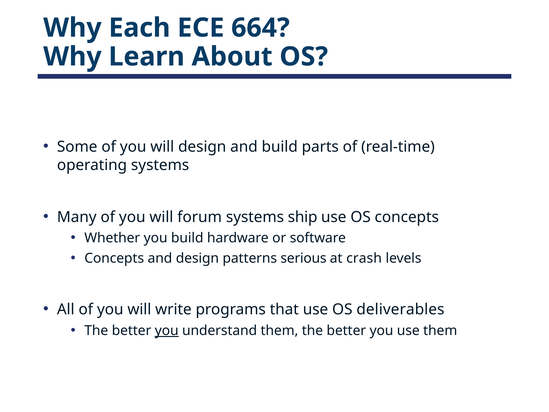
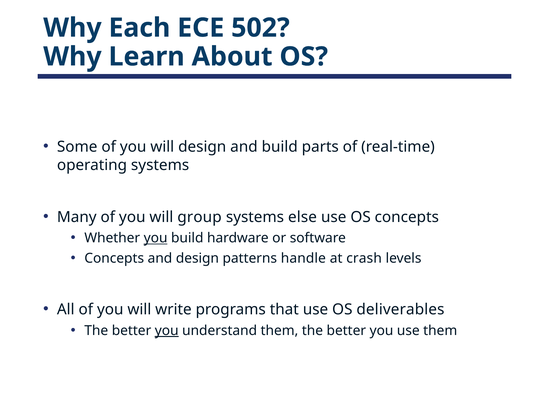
664: 664 -> 502 (260, 28)
forum: forum -> group (200, 217)
ship: ship -> else (302, 217)
you underline: none -> present (156, 238)
serious: serious -> handle (303, 258)
